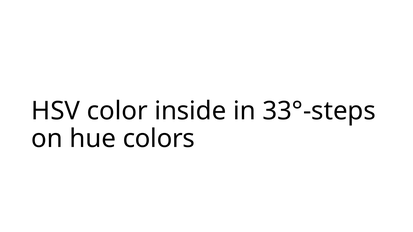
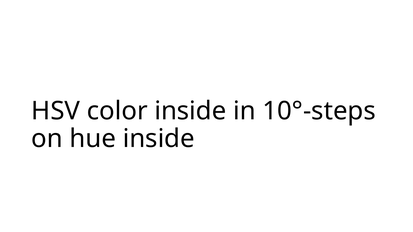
33°-steps: 33°-steps -> 10°-steps (319, 111)
hue colors: colors -> inside (159, 139)
